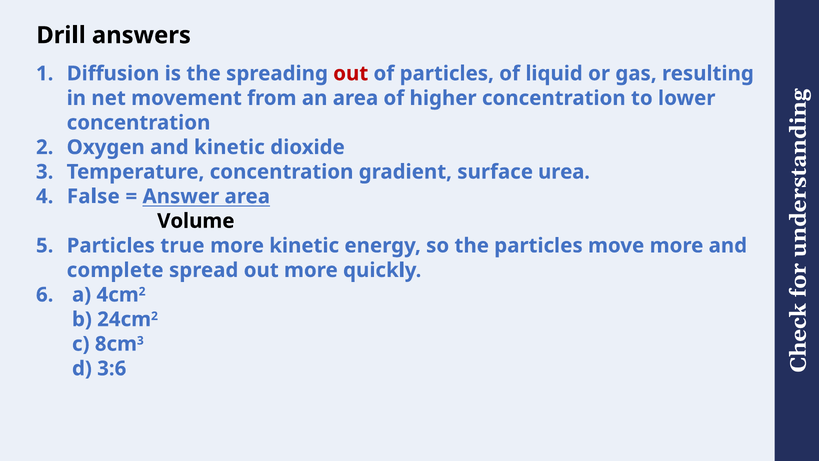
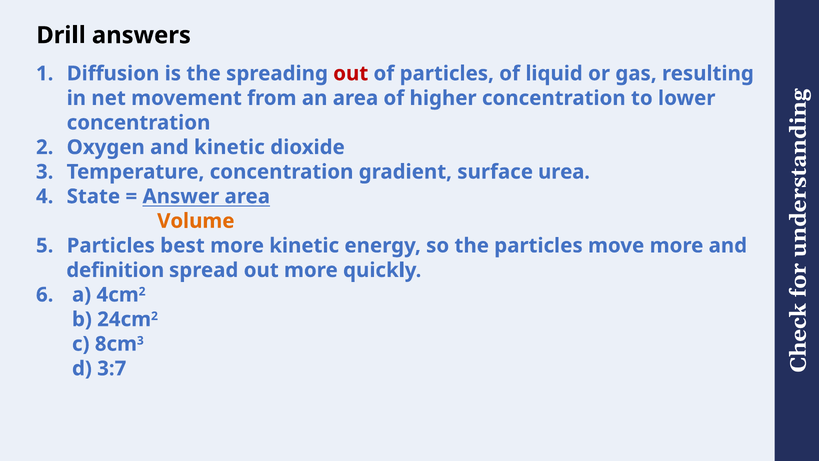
False: False -> State (93, 196)
Volume colour: black -> orange (196, 221)
true: true -> best (182, 245)
complete: complete -> definition (115, 270)
3:6: 3:6 -> 3:7 (112, 368)
